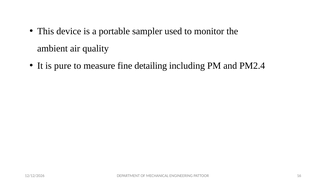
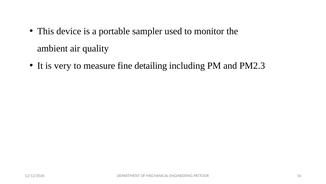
pure: pure -> very (63, 65)
PM2.4: PM2.4 -> PM2.3 (252, 65)
